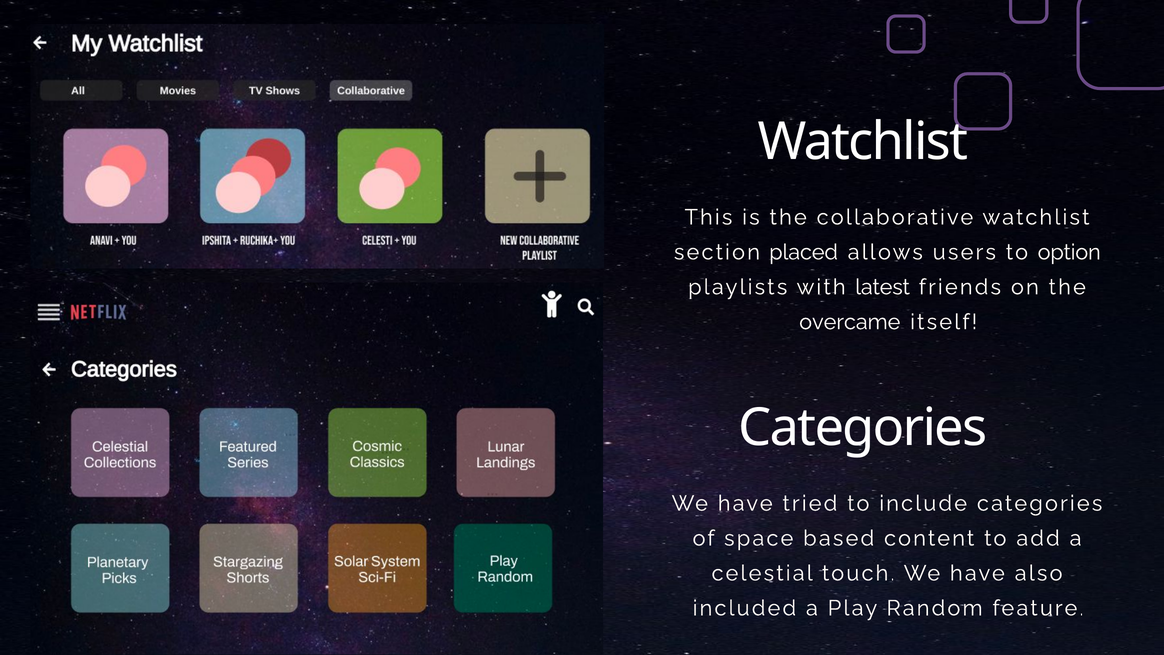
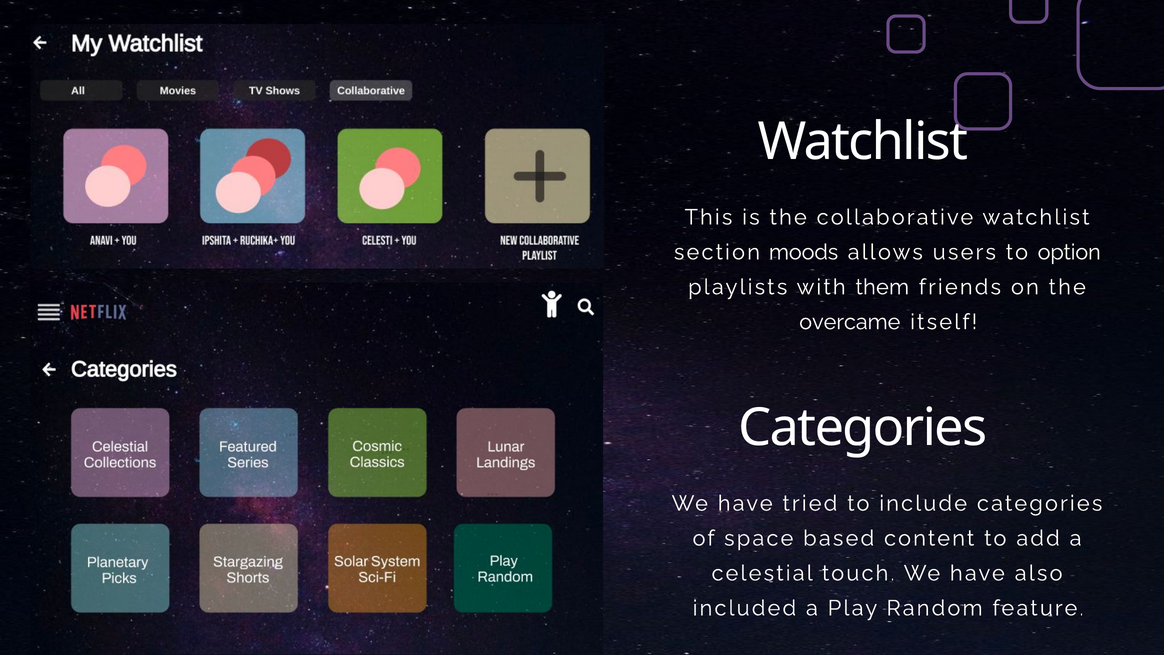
placed: placed -> moods (804, 252)
latest: latest -> them (882, 287)
